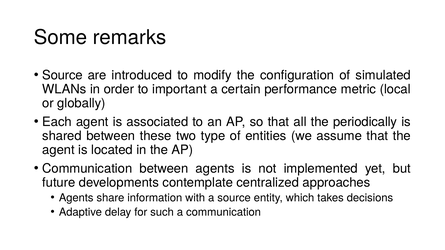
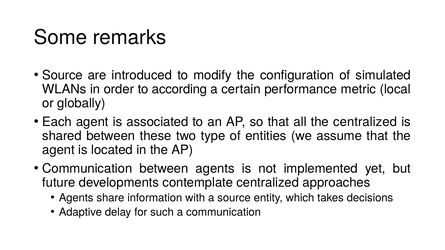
important: important -> according (180, 89)
the periodically: periodically -> centralized (365, 122)
